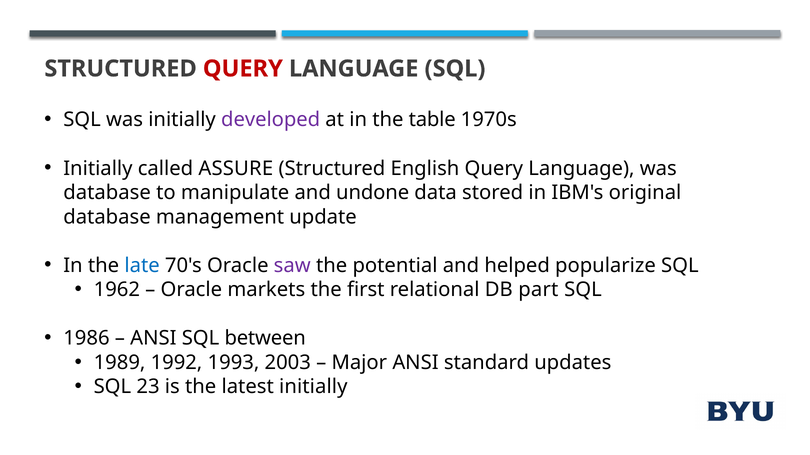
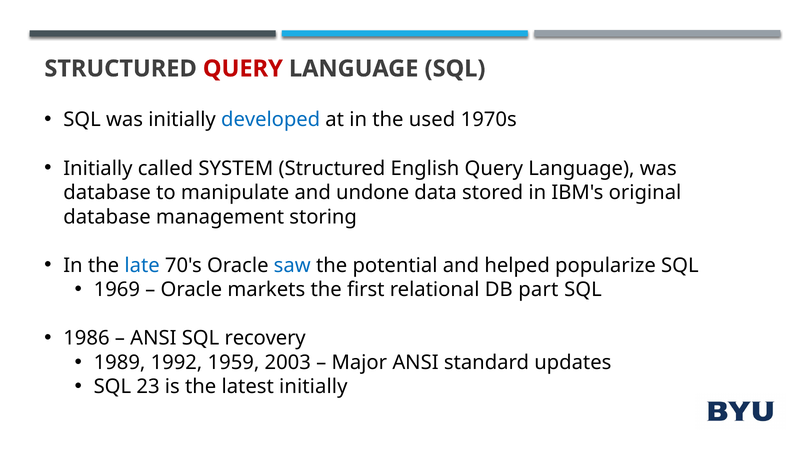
developed colour: purple -> blue (271, 120)
table: table -> used (432, 120)
ASSURE: ASSURE -> SYSTEM (236, 169)
update: update -> storing (323, 217)
saw colour: purple -> blue (292, 266)
1962: 1962 -> 1969 (117, 290)
between: between -> recovery (265, 339)
1993: 1993 -> 1959 (233, 363)
